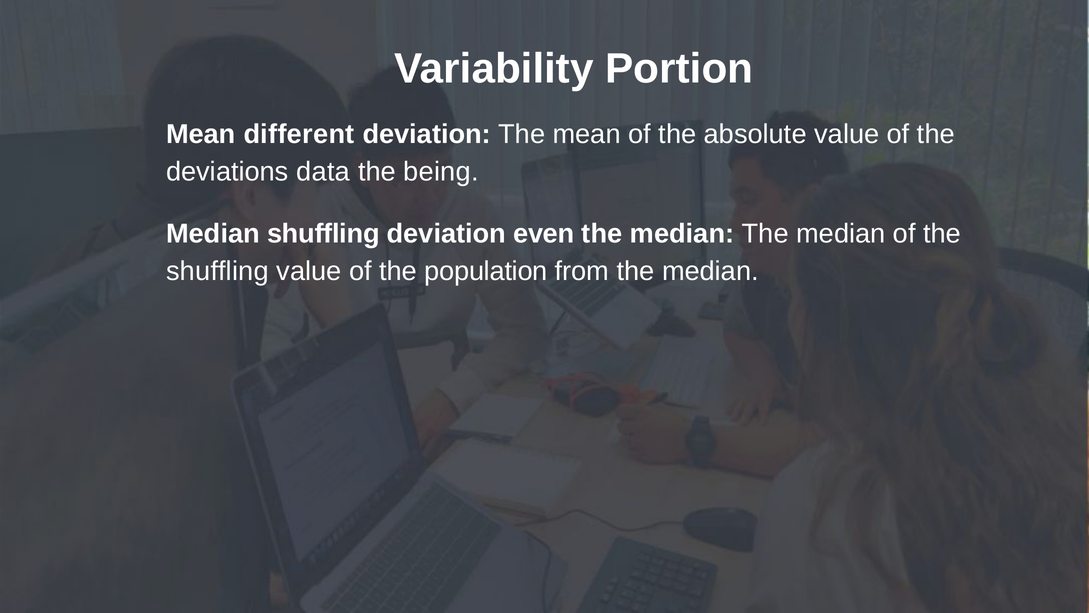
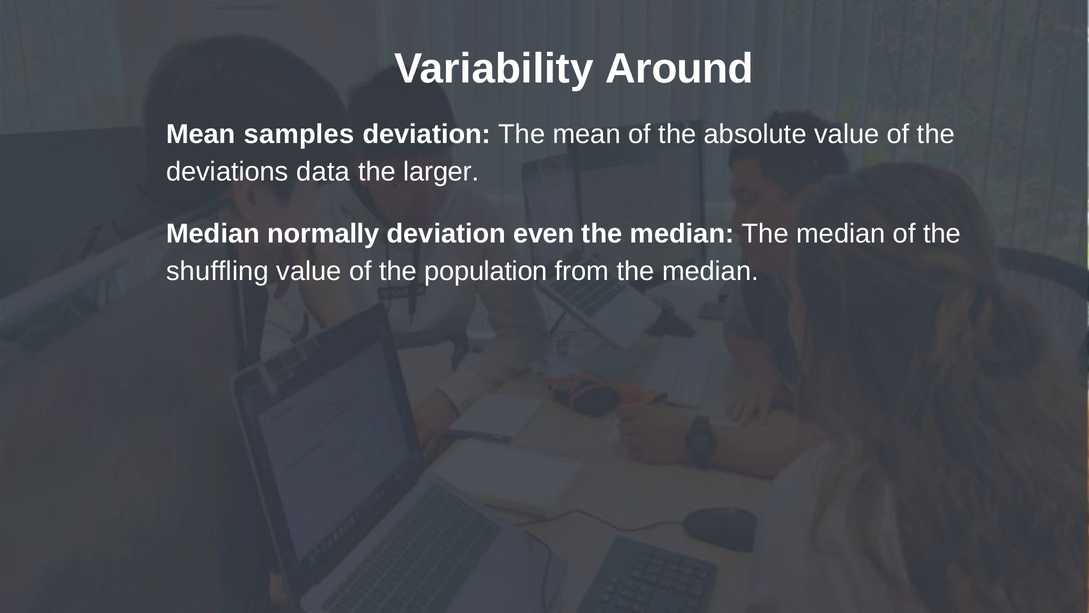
Portion: Portion -> Around (679, 69)
different: different -> samples (299, 134)
being: being -> larger (441, 172)
Median shuffling: shuffling -> normally (323, 233)
